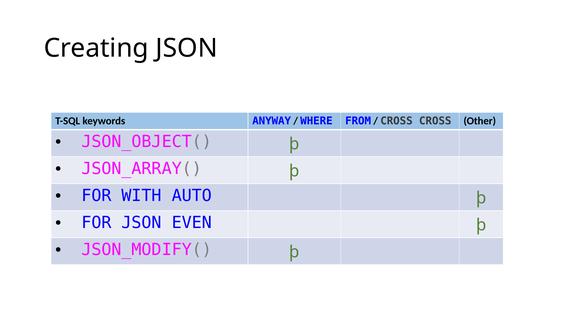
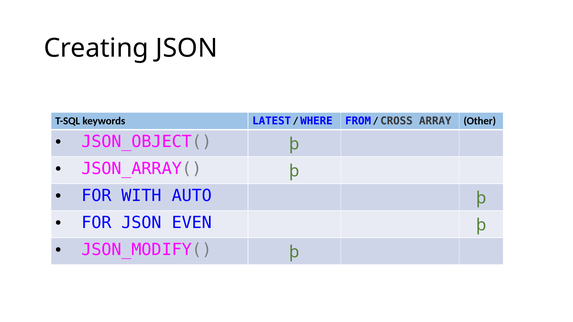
ANYWAY: ANYWAY -> LATEST (272, 121)
CROSS CROSS: CROSS -> ARRAY (435, 121)
